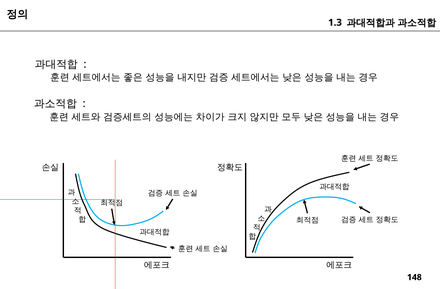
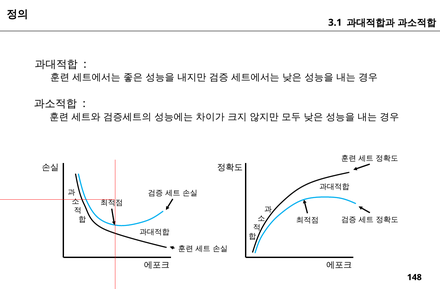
1.3: 1.3 -> 3.1 (335, 23)
